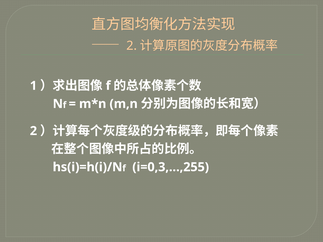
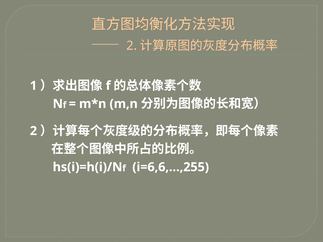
i=0,3,…,255: i=0,3,…,255 -> i=6,6,…,255 (171, 167)
